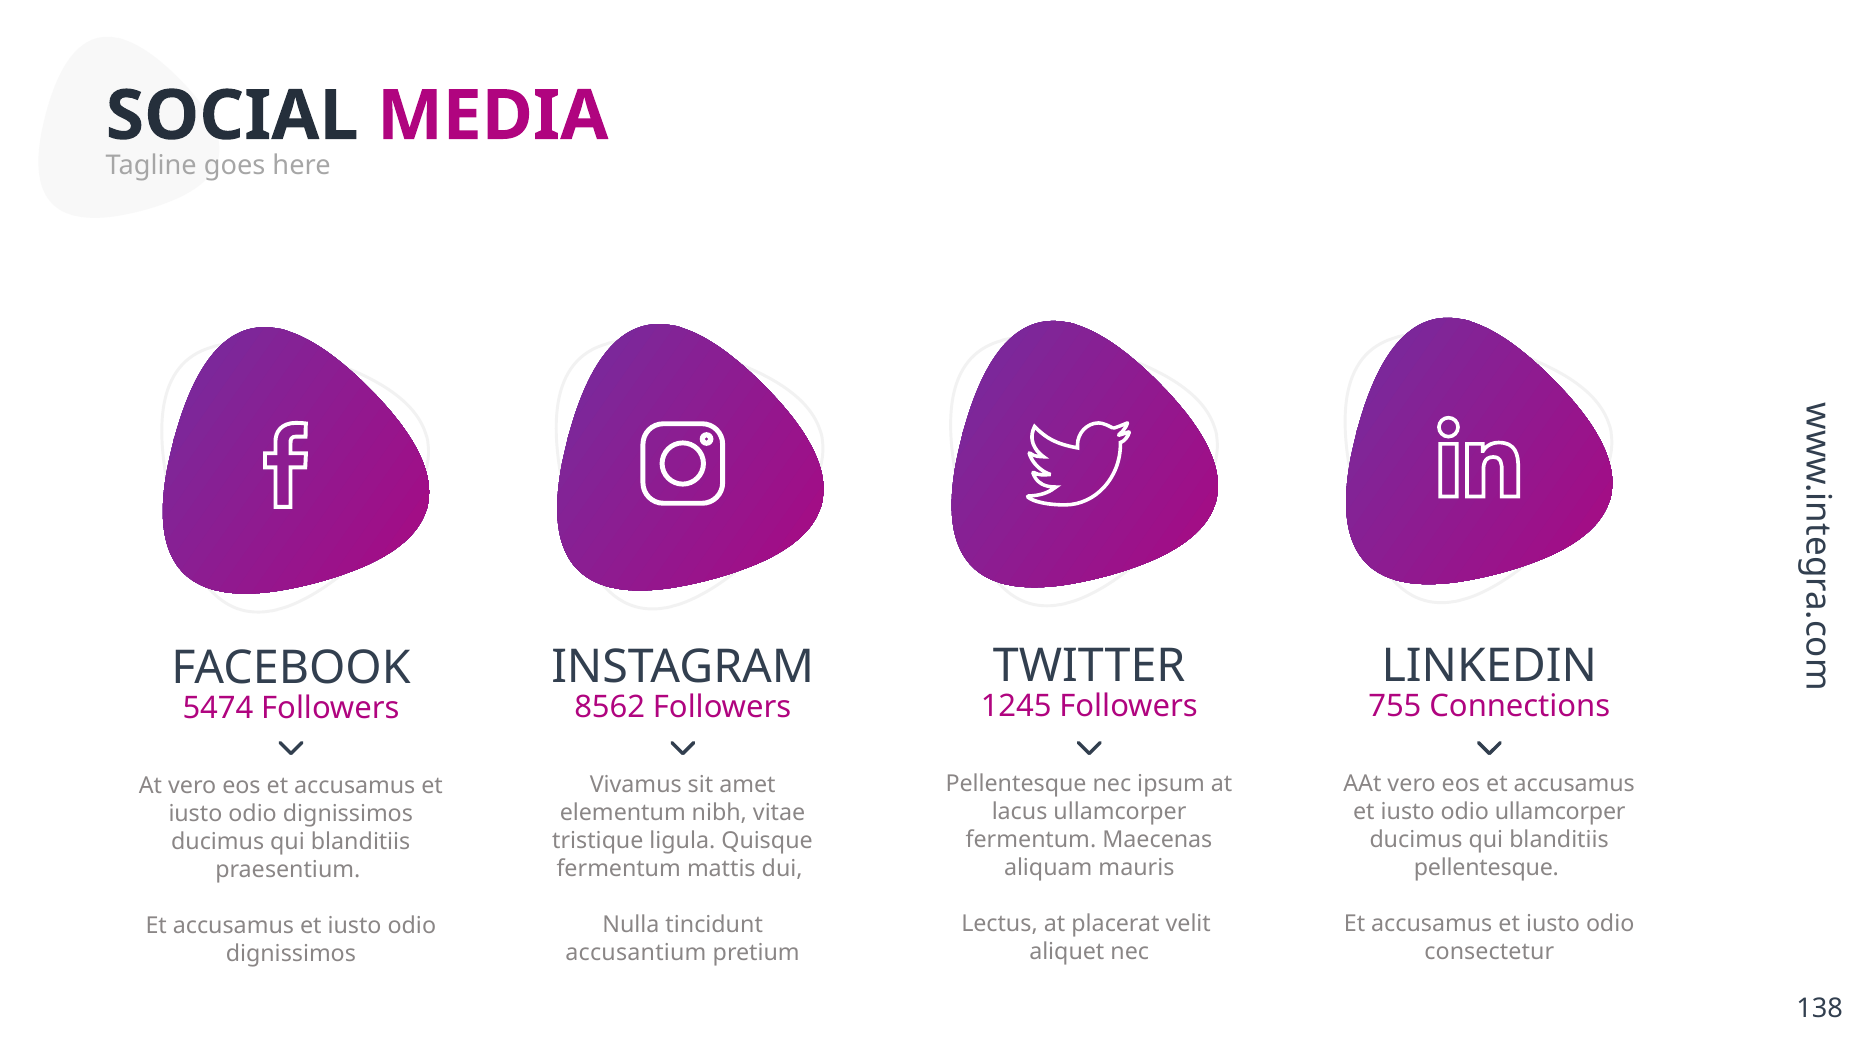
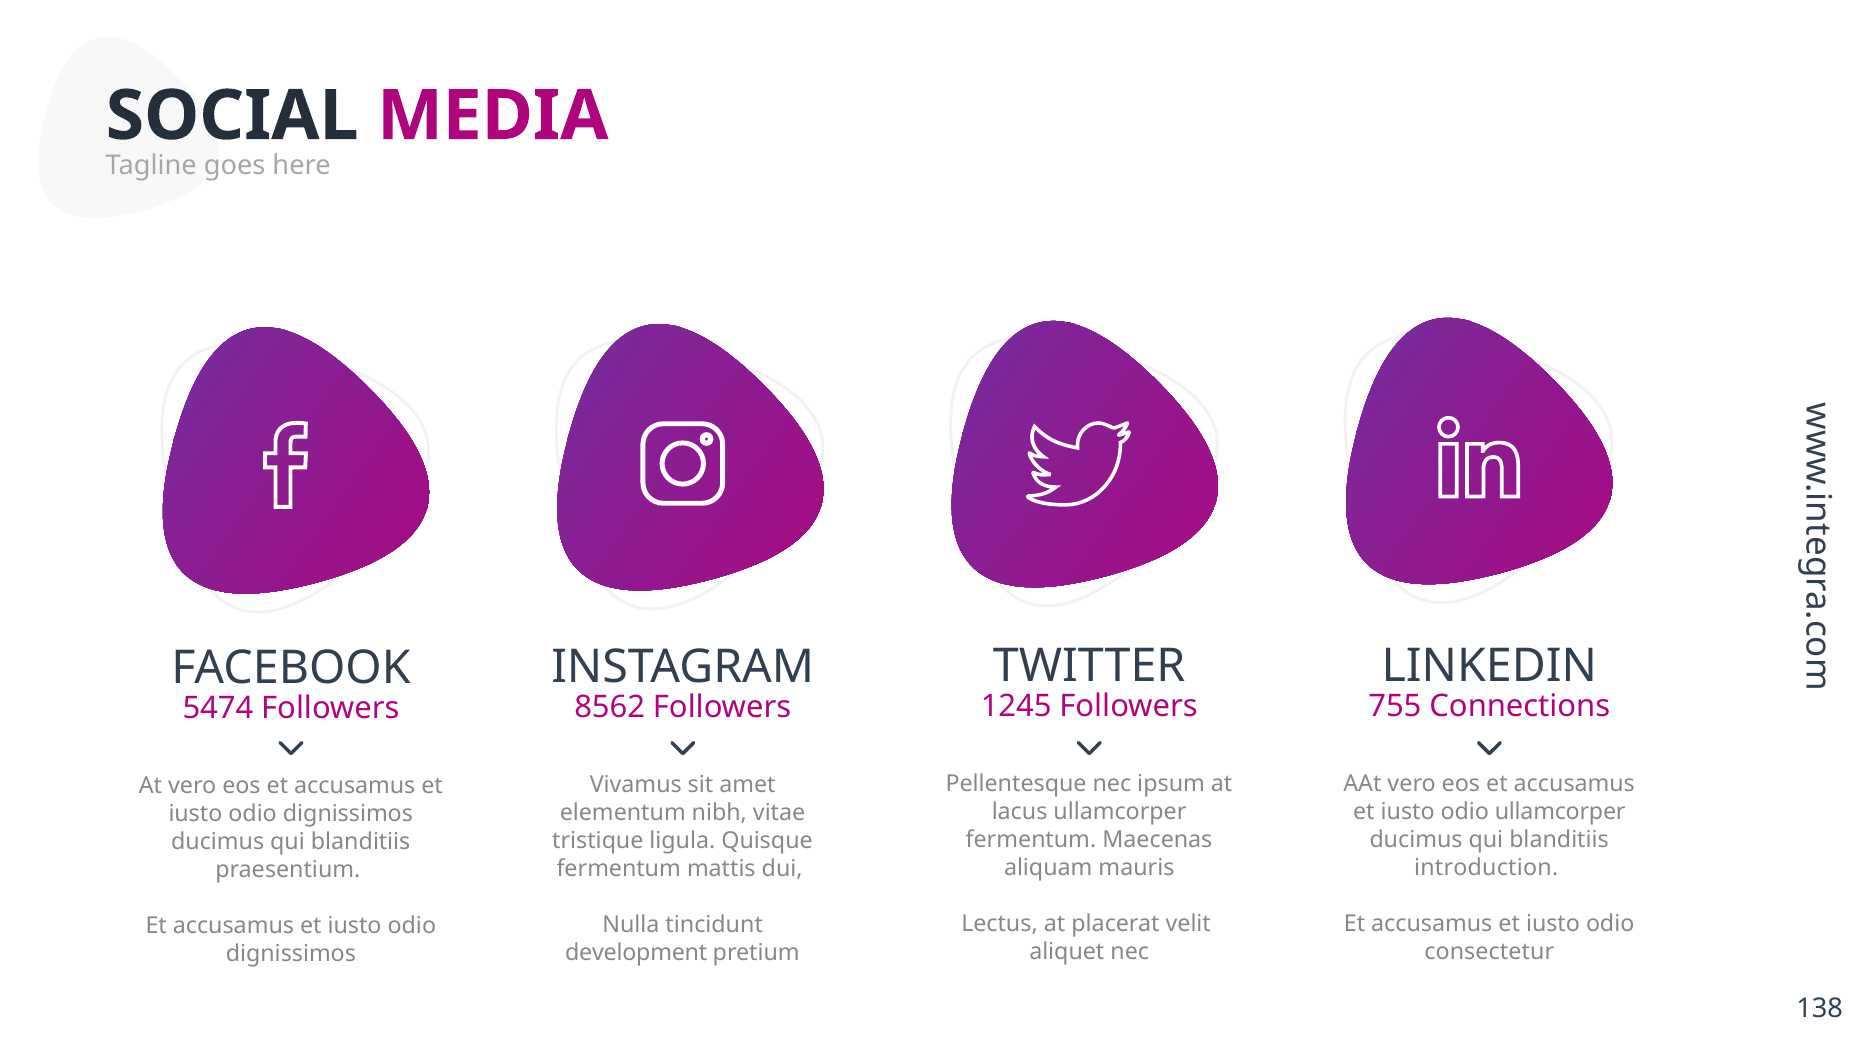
pellentesque: pellentesque -> introduction (1486, 868)
accusantium: accusantium -> development (636, 953)
